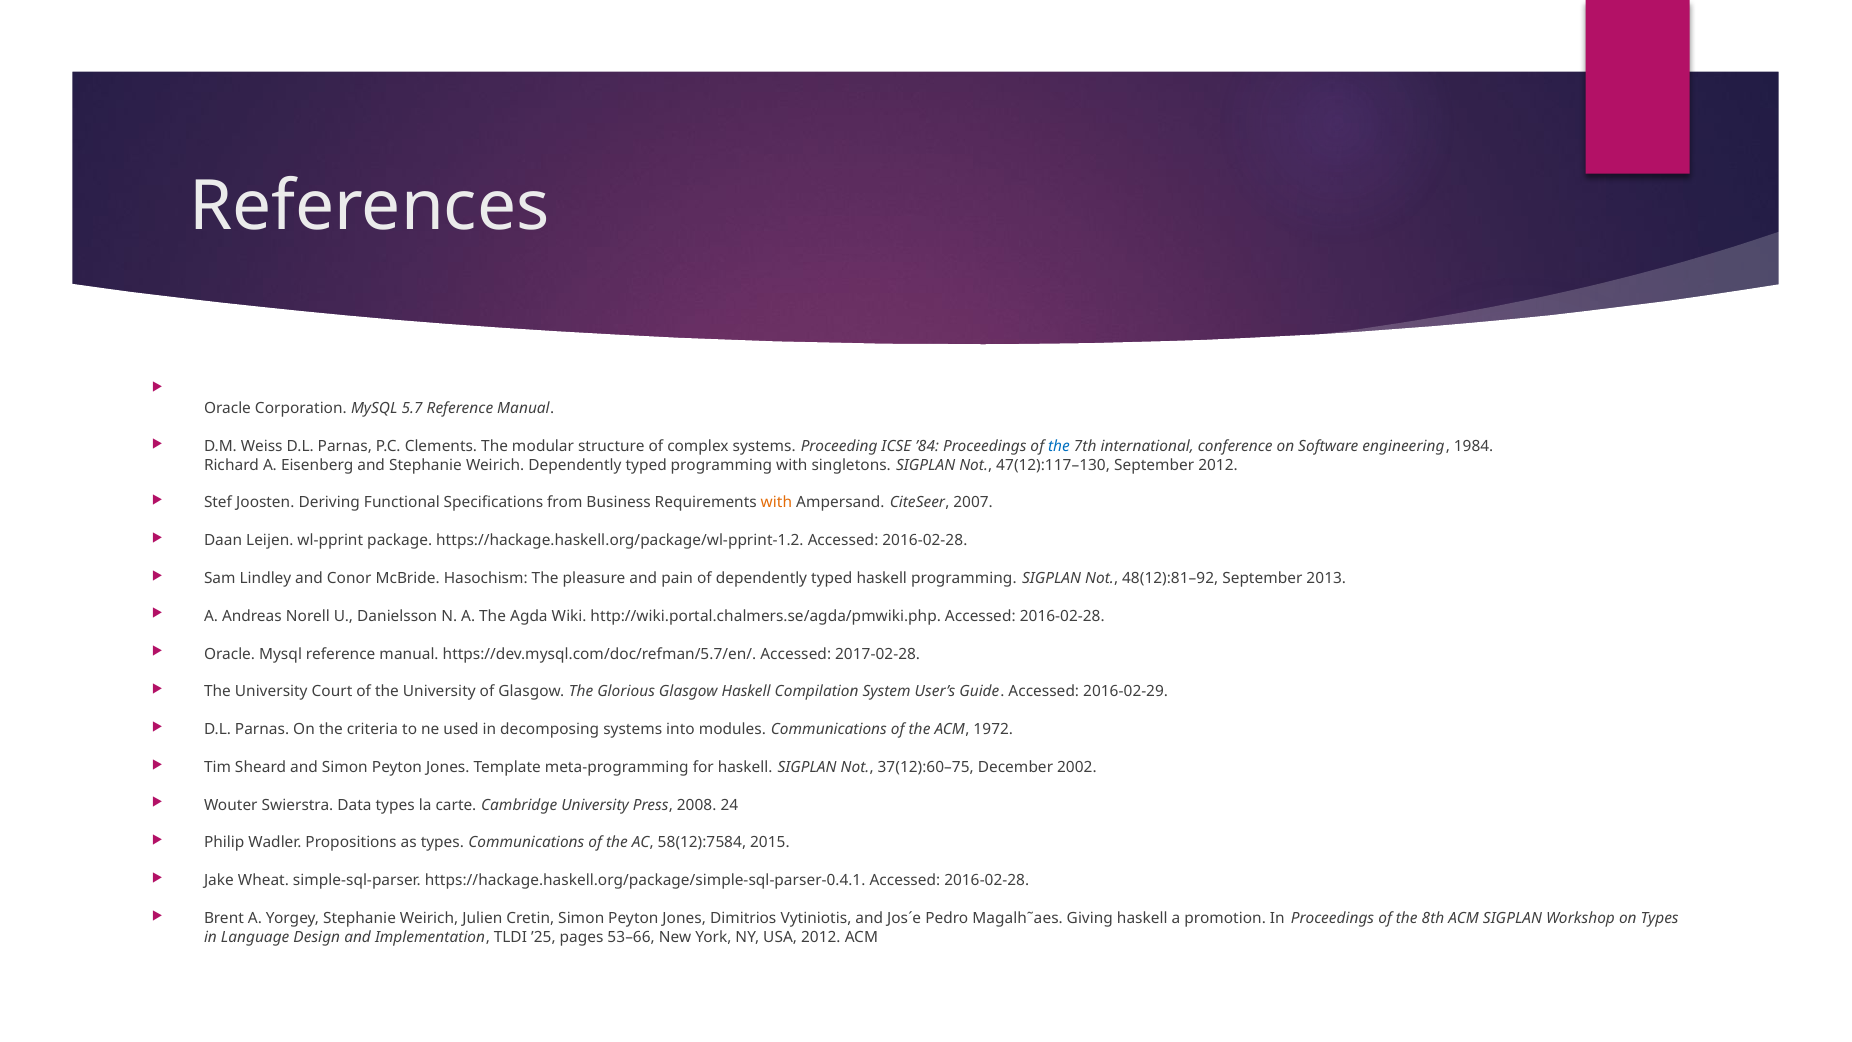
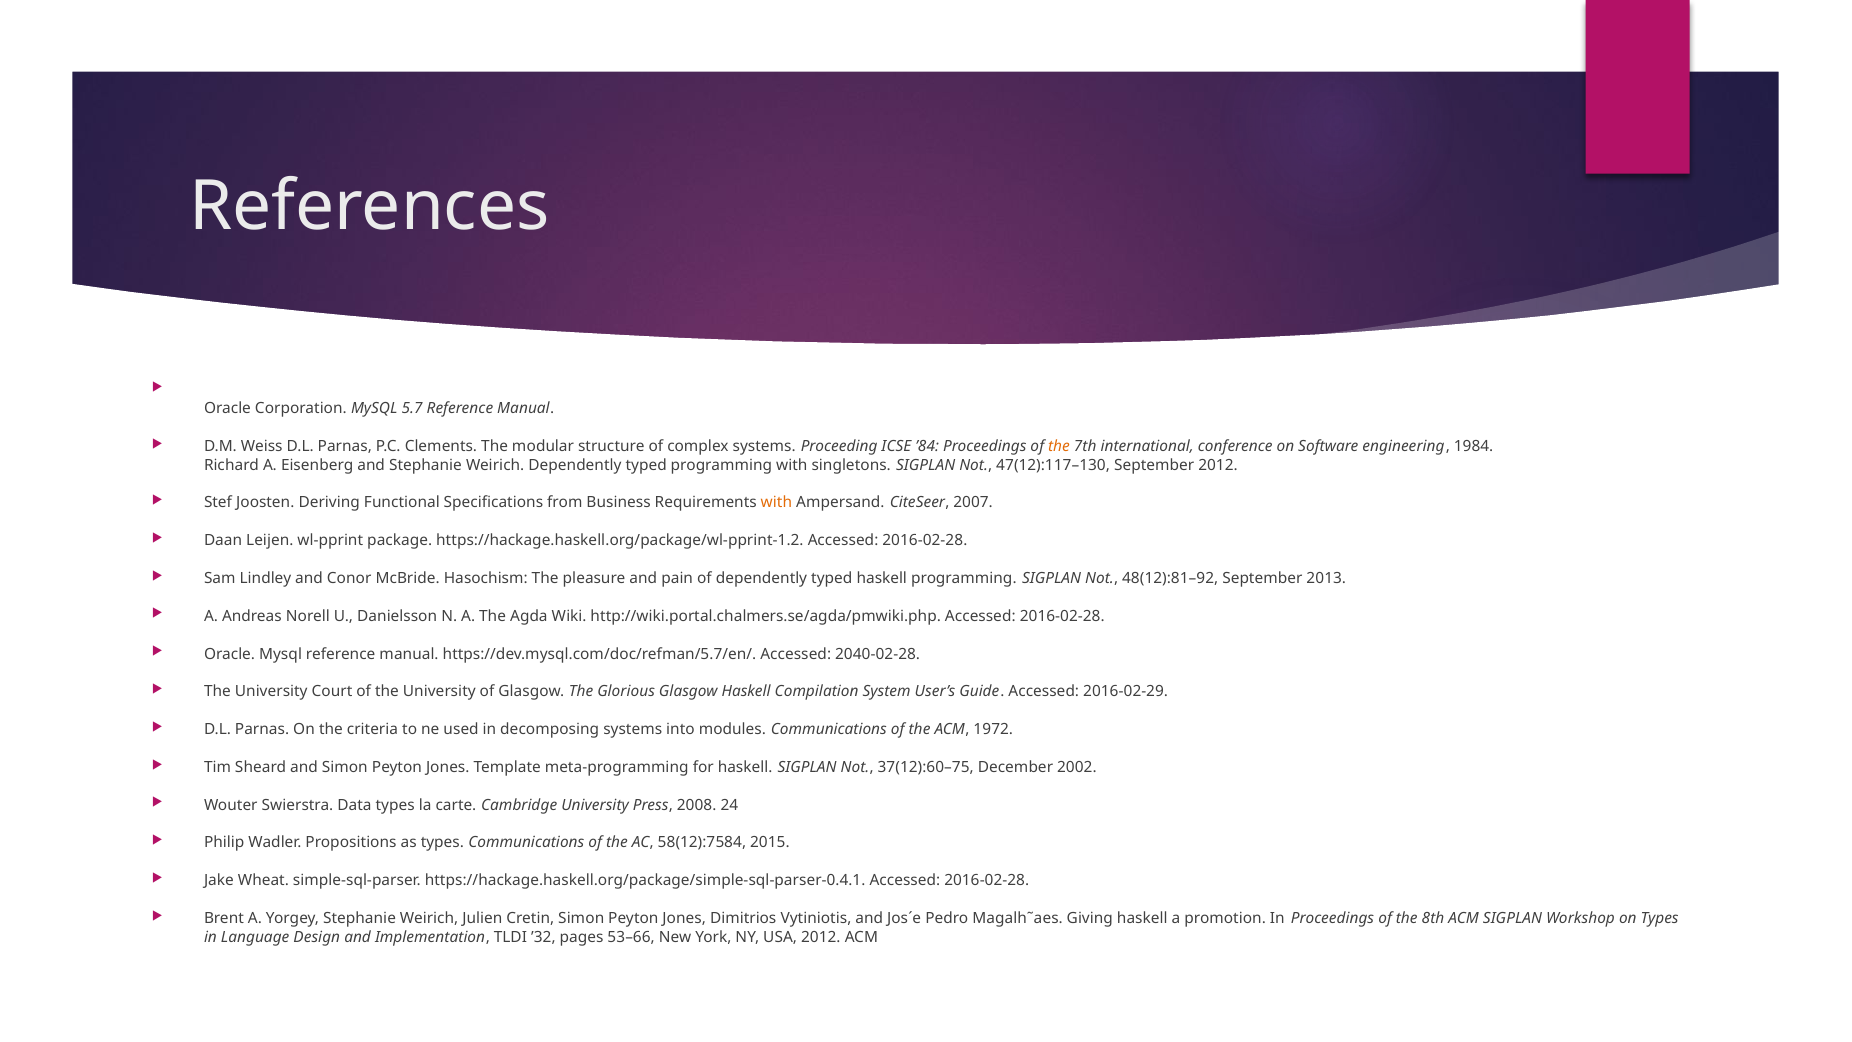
the colour: blue -> orange (1059, 446)
2017-02-28: 2017-02-28 -> 2040-02-28 (878, 654)
’25: ’25 -> ’32 (543, 937)
